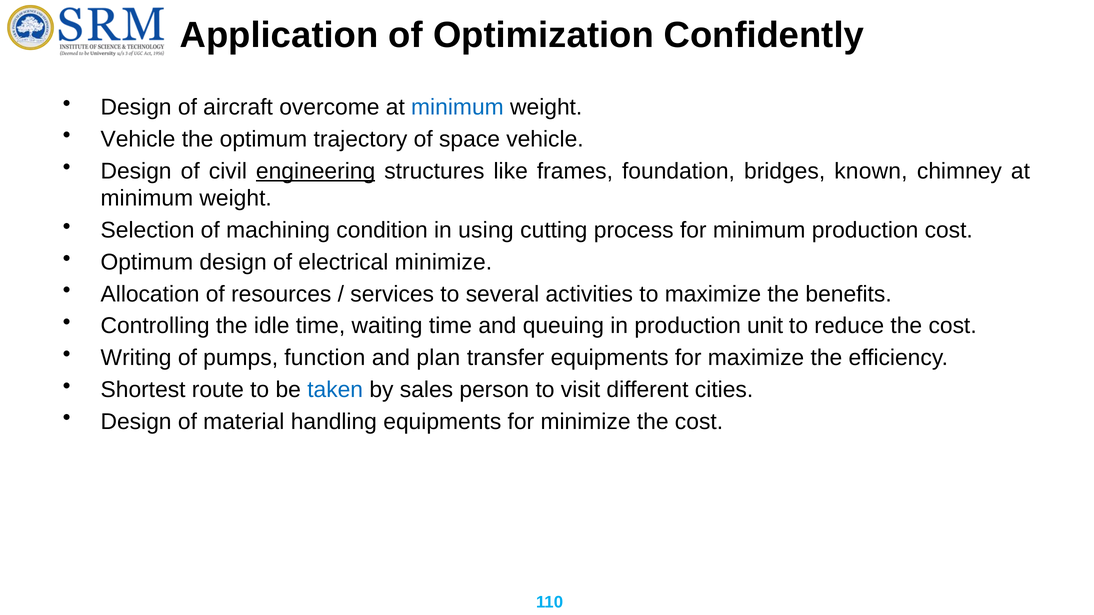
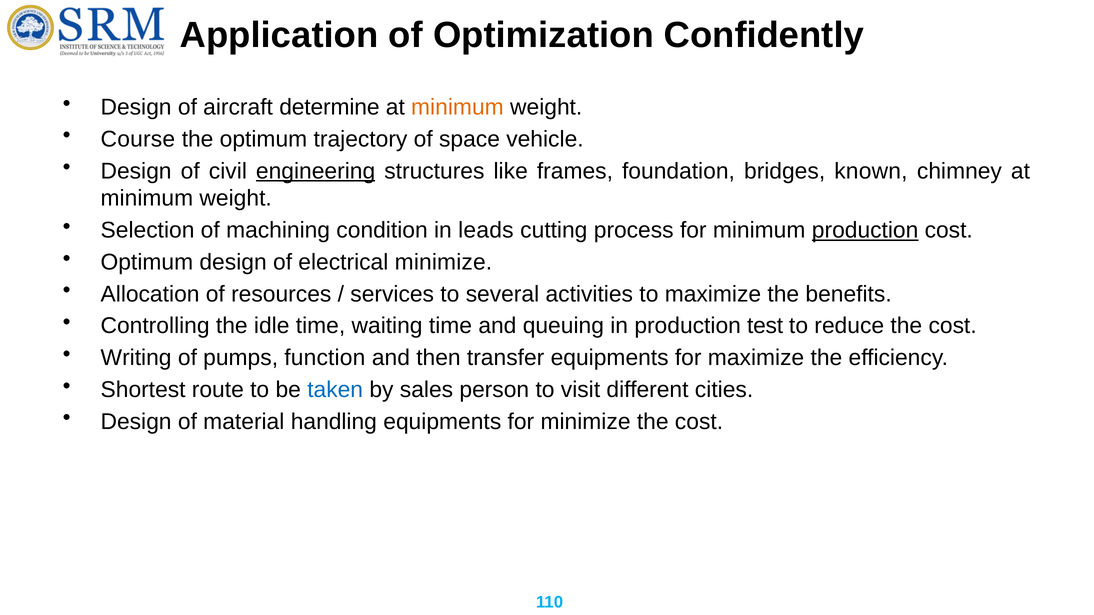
overcome: overcome -> determine (329, 107)
minimum colour: blue -> orange (457, 107)
Vehicle: Vehicle -> Course (138, 139)
using: using -> leads (486, 230)
production underline: none -> present (865, 230)
unit: unit -> test (765, 326)
plan: plan -> then (438, 358)
